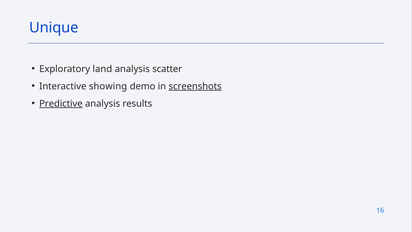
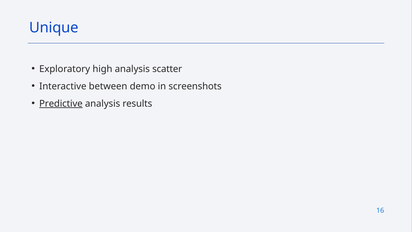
land: land -> high (102, 69)
showing: showing -> between (108, 86)
screenshots underline: present -> none (195, 86)
